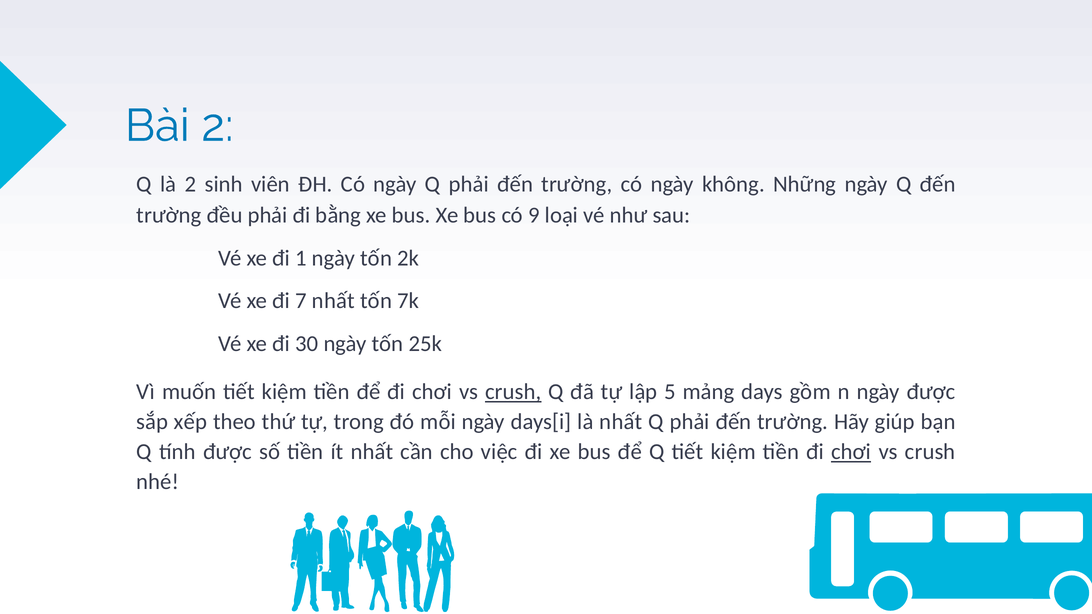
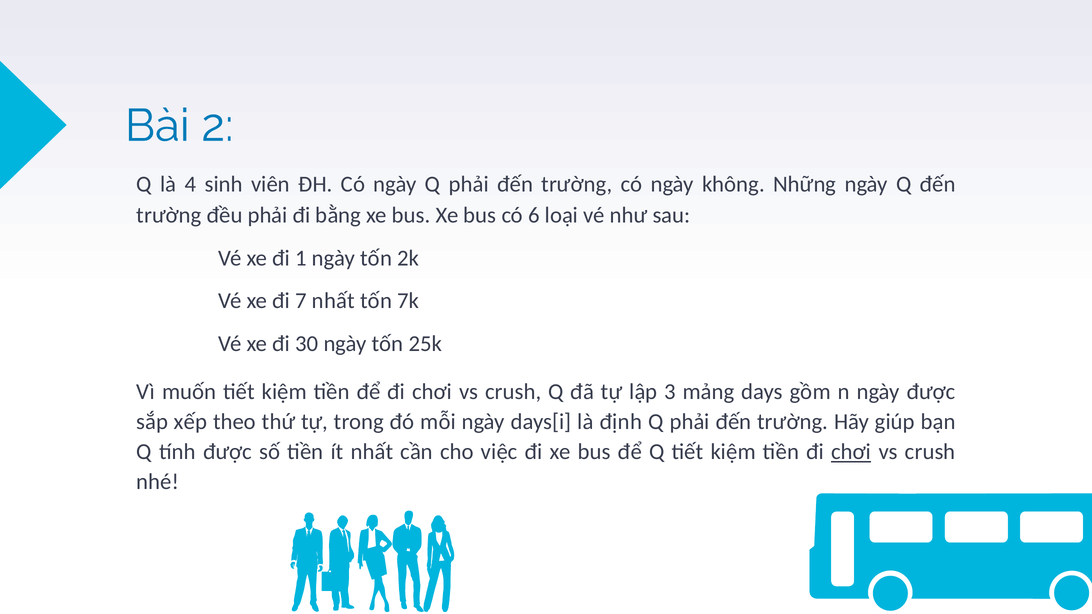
là 2: 2 -> 4 (190, 184)
9: 9 -> 6 (534, 216)
crush underline: present -> none (513, 392)
5: 5 -> 3 (670, 392)
là nhất: nhất -> định (621, 422)
